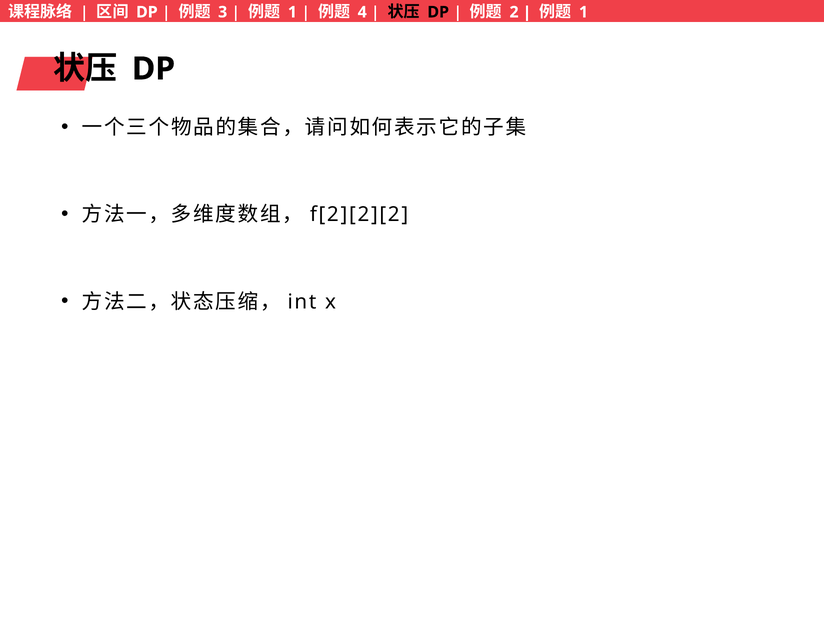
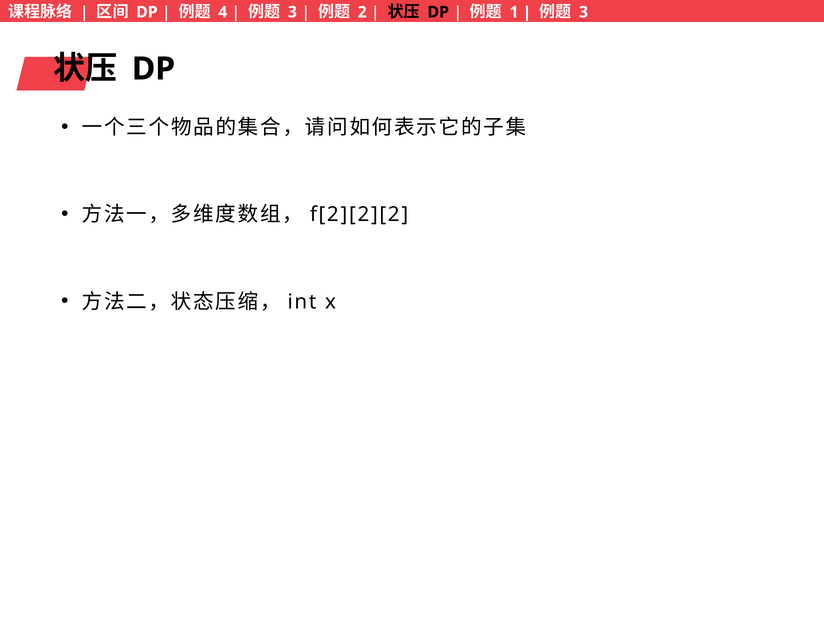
3: 3 -> 4 (223, 12)
1: 1 -> 3 (292, 12)
4: 4 -> 2 (362, 12)
2: 2 -> 1 (514, 12)
1: 1 -> 3 (584, 12)
